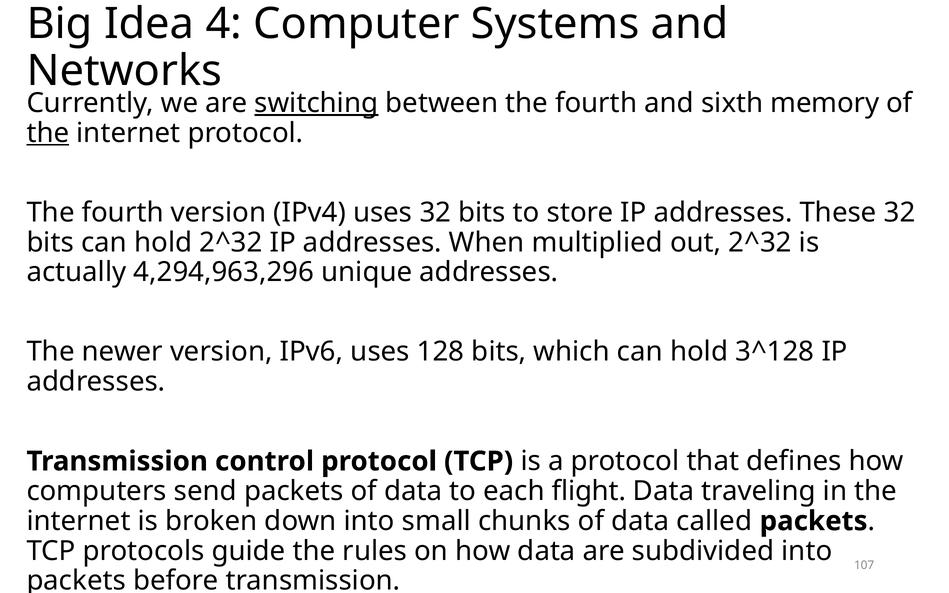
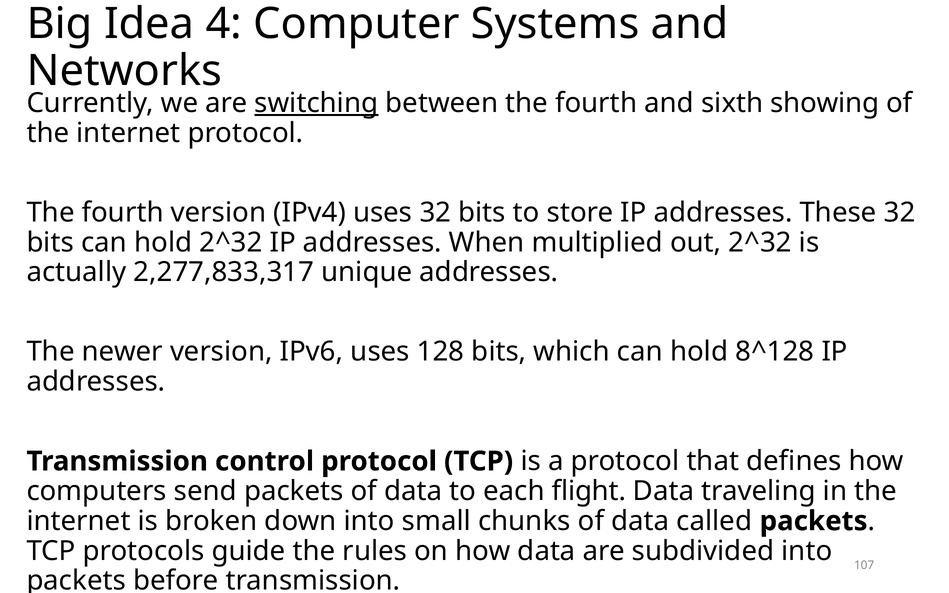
memory: memory -> showing (825, 103)
the underline: present -> none (48, 133)
4,294,963,296: 4,294,963,296 -> 2,277,833,317 (224, 272)
3^128: 3^128 -> 8^128 (775, 352)
